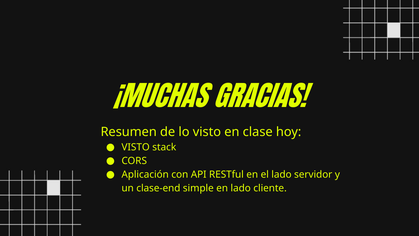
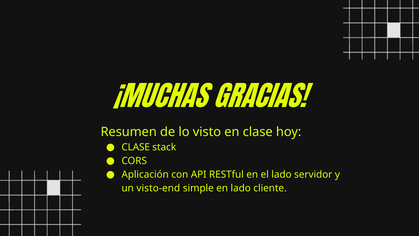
VISTO: VISTO -> CLASE (136, 147)
clase-end: clase-end -> visto-end (158, 188)
